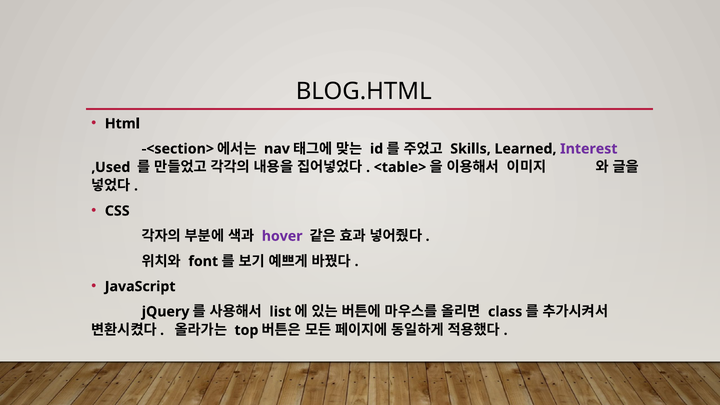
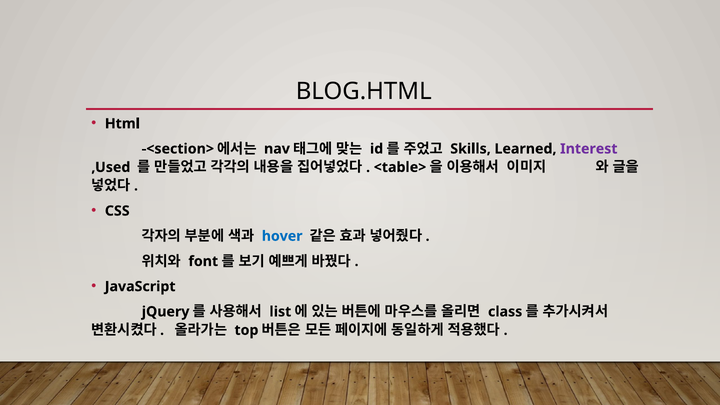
hover colour: purple -> blue (282, 236)
